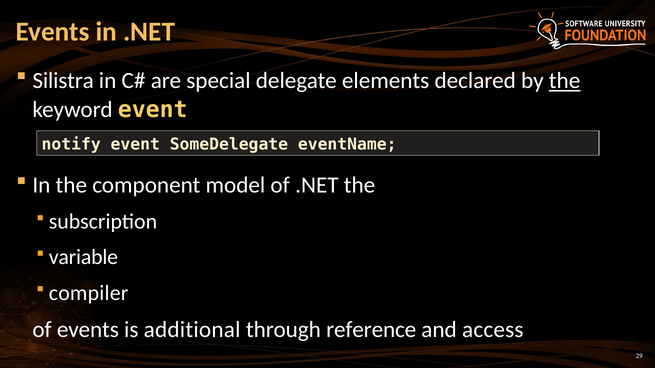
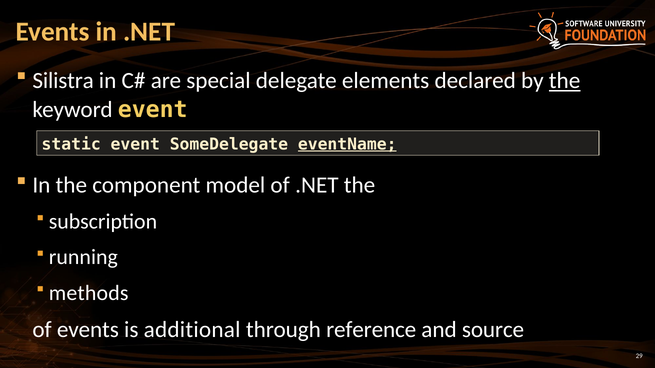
notify: notify -> static (71, 144)
eventName underline: none -> present (347, 144)
variable: variable -> running (83, 258)
compiler: compiler -> methods (89, 293)
access: access -> source (493, 330)
